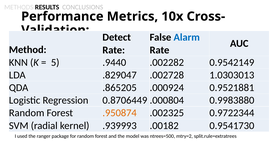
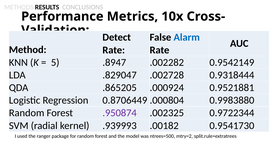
.9440: .9440 -> .8947 (114, 63)
1.0303013: 1.0303013 -> 0.9318444 (232, 75)
.950874 colour: orange -> purple (120, 113)
